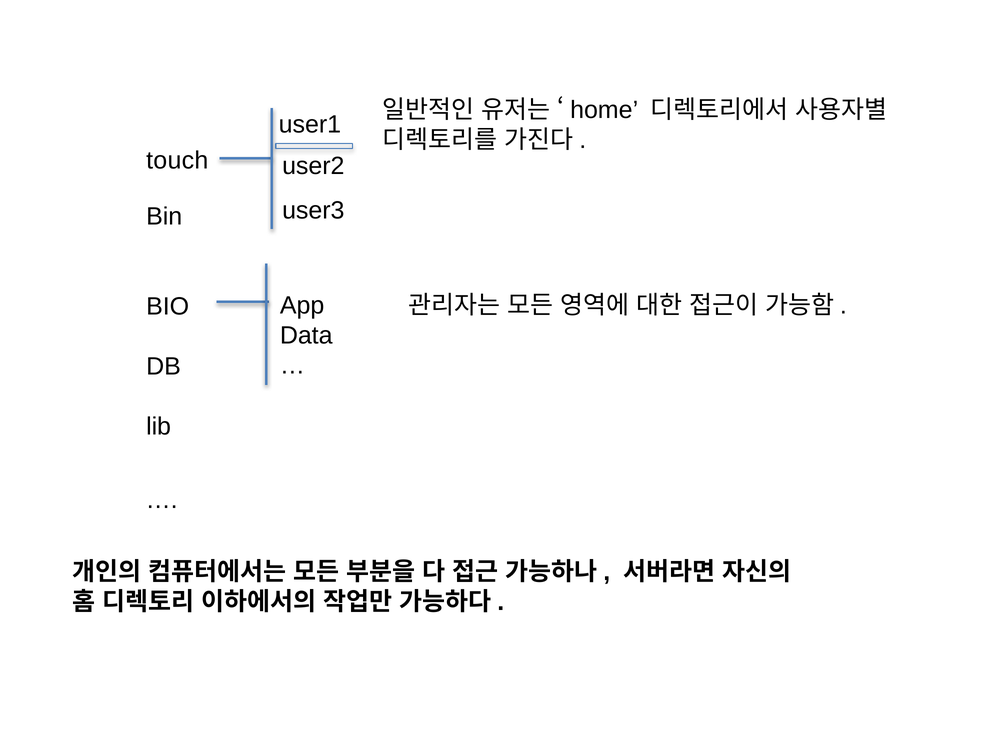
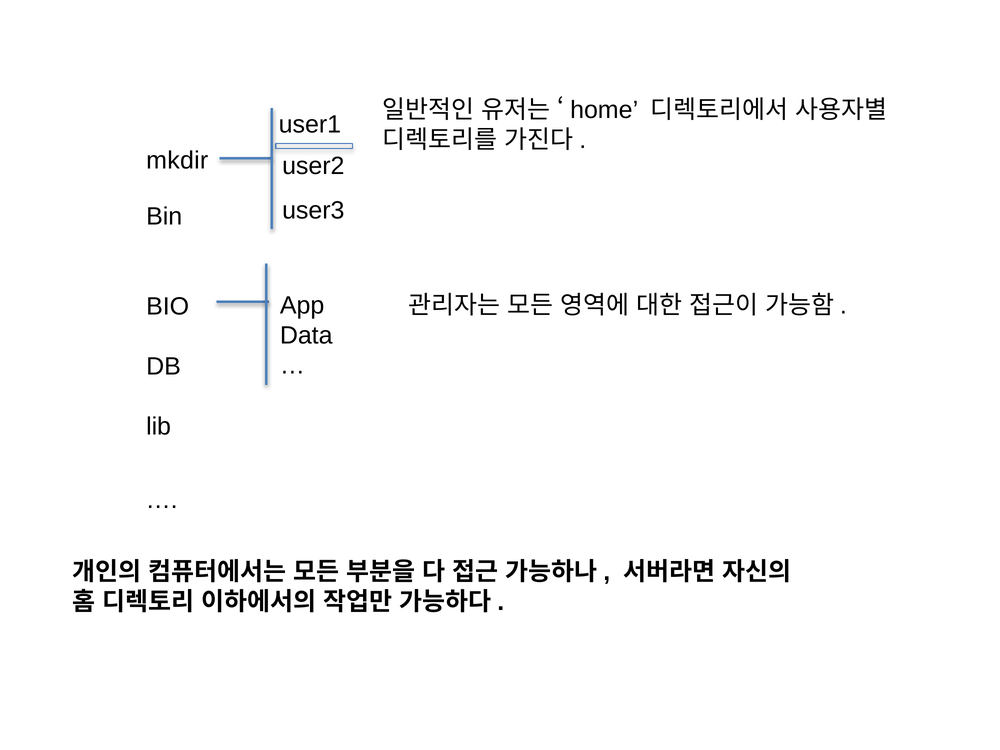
touch: touch -> mkdir (177, 160)
